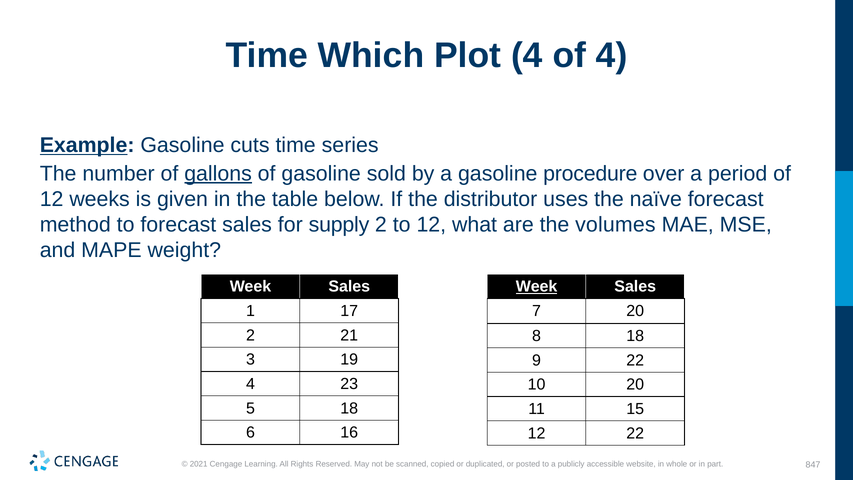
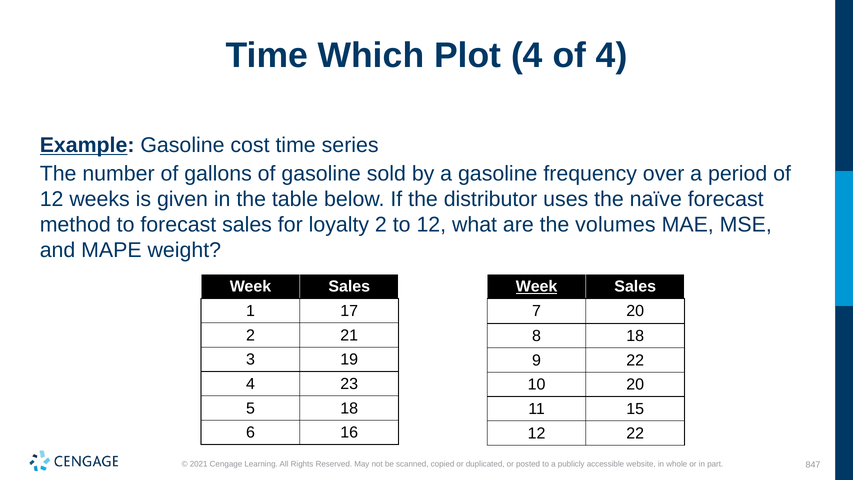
cuts: cuts -> cost (250, 145)
gallons underline: present -> none (218, 173)
procedure: procedure -> frequency (590, 173)
supply: supply -> loyalty (339, 225)
